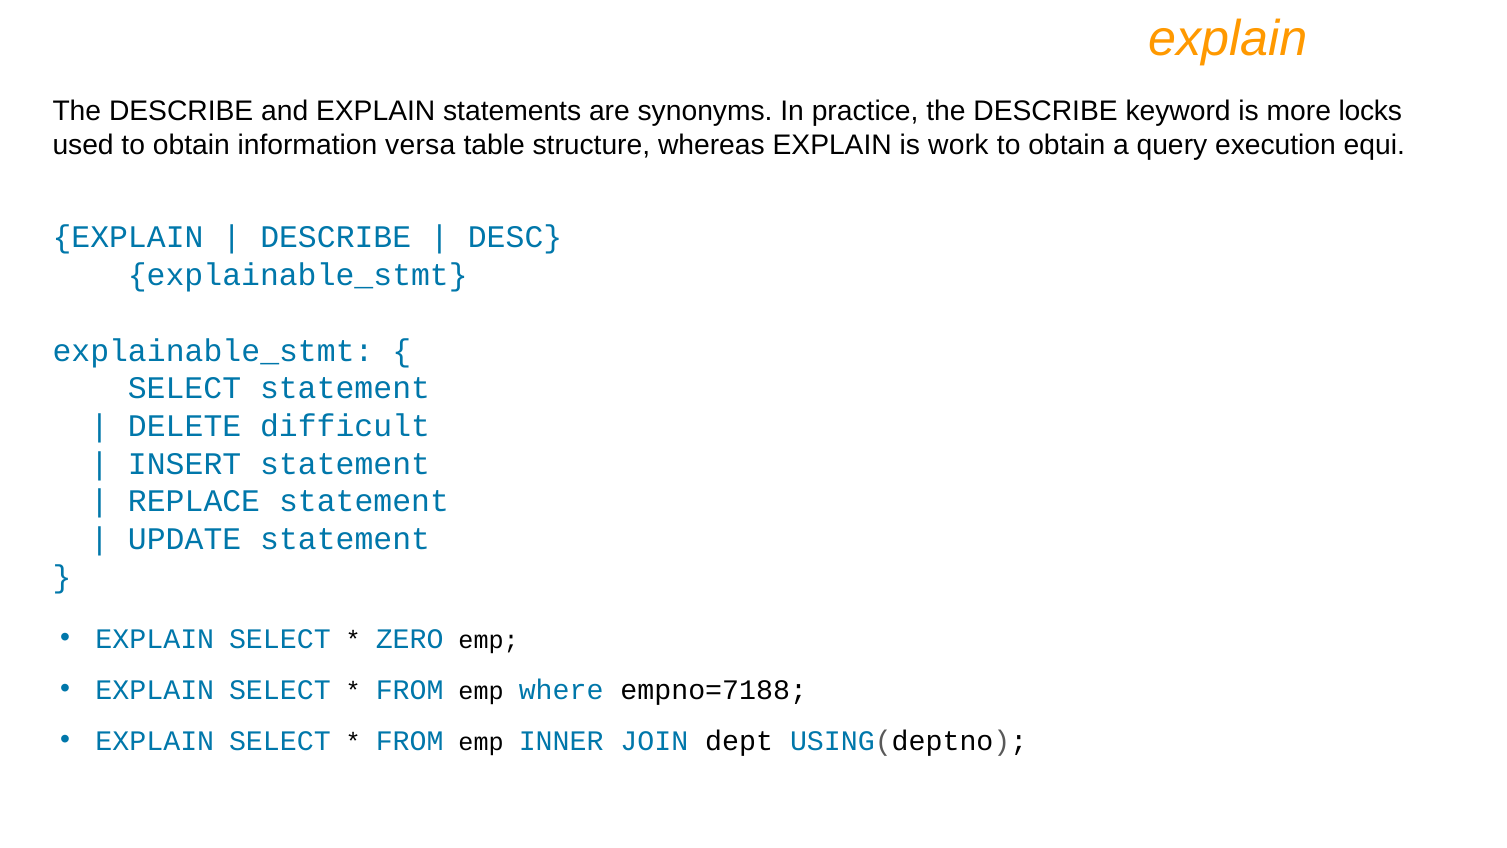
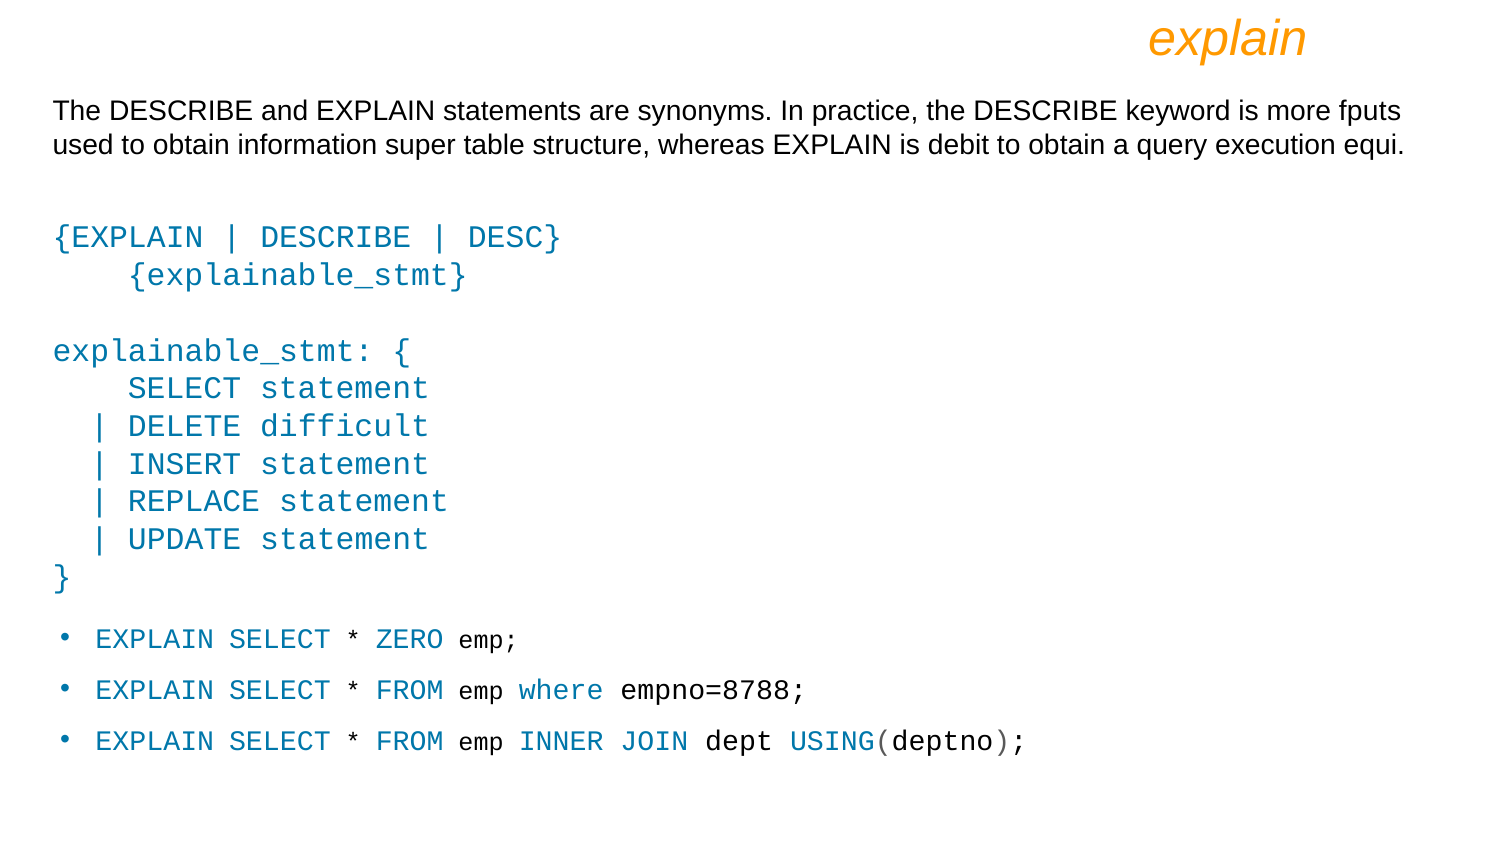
locks: locks -> fputs (1370, 111)
versa: versa -> super (420, 145)
work: work -> debit (959, 145)
empno=7188: empno=7188 -> empno=8788 (714, 690)
